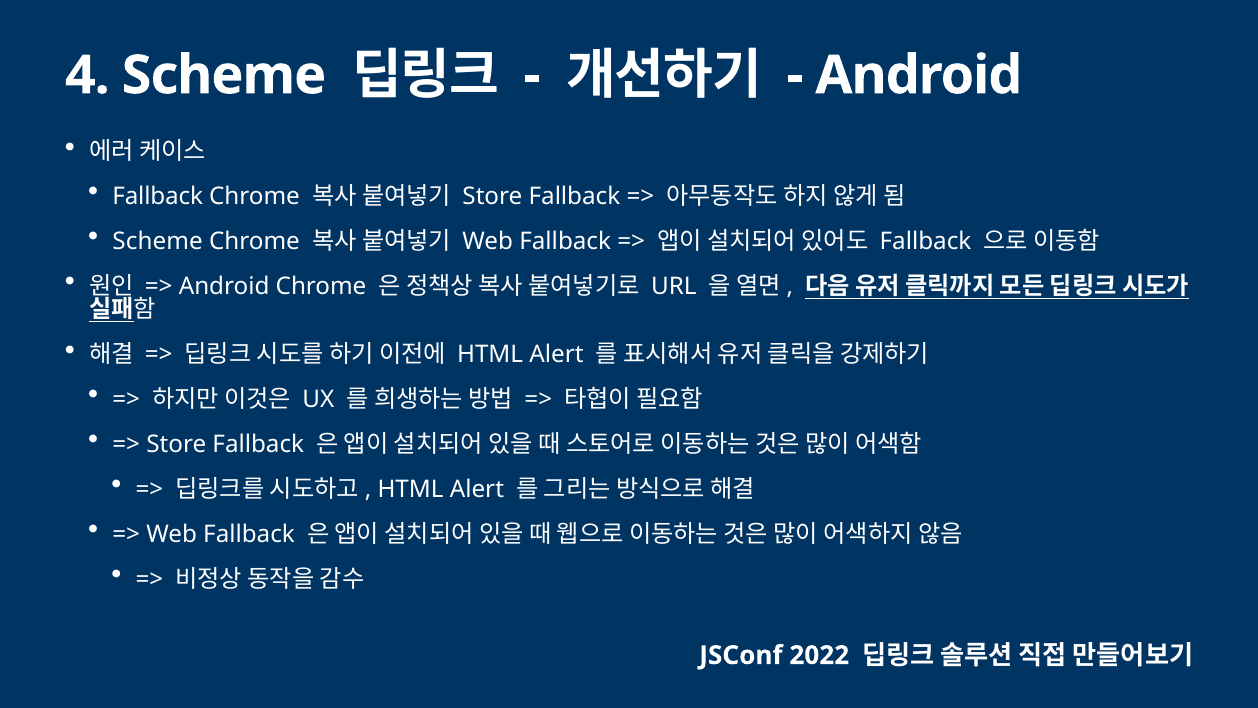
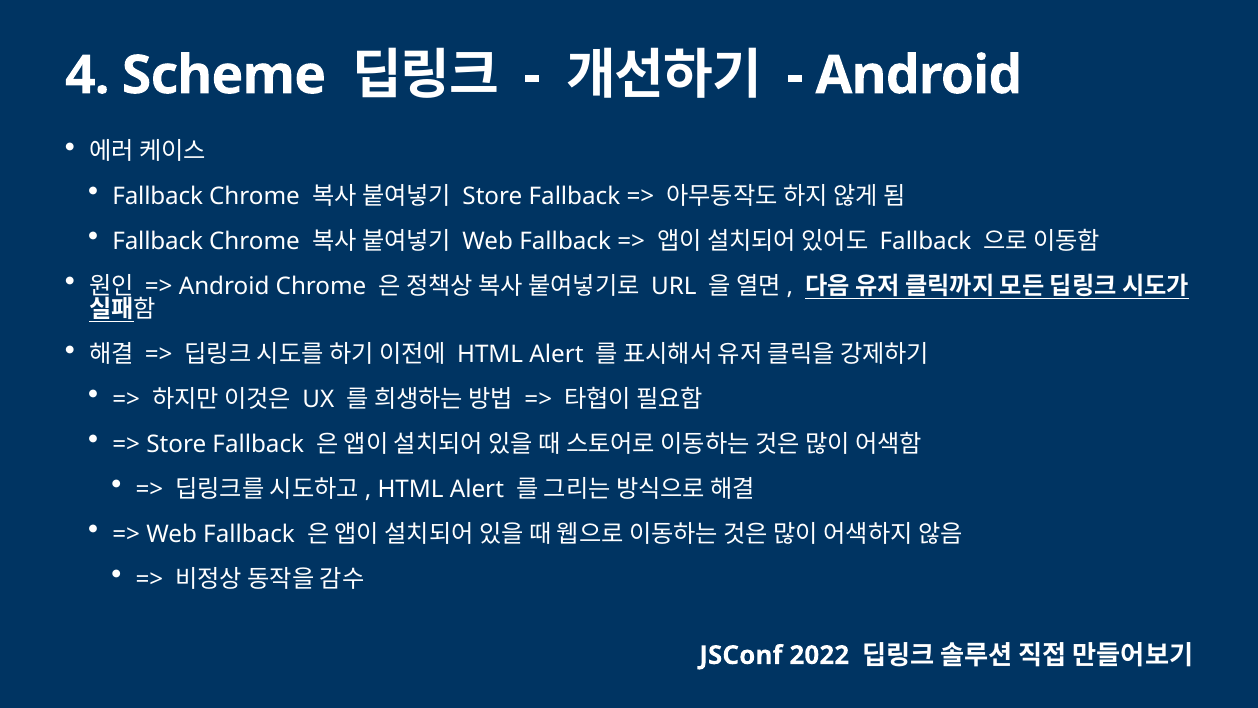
Scheme: Scheme -> Fallback (158, 242)
